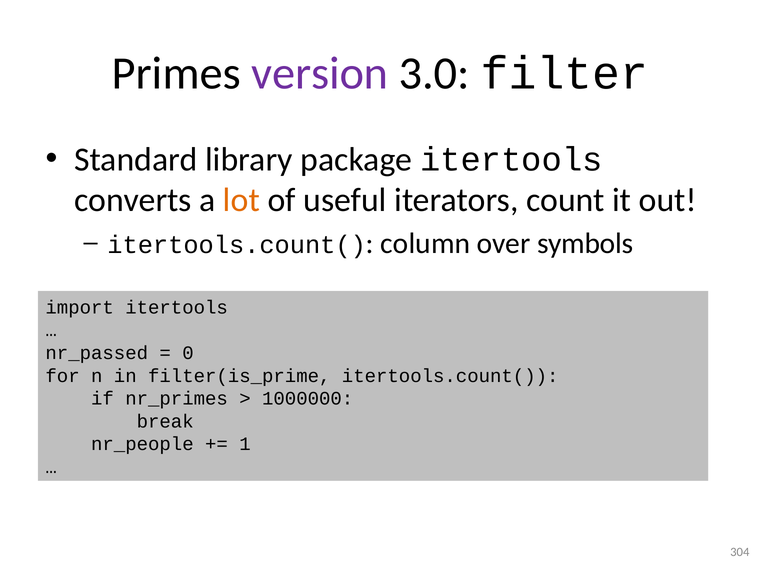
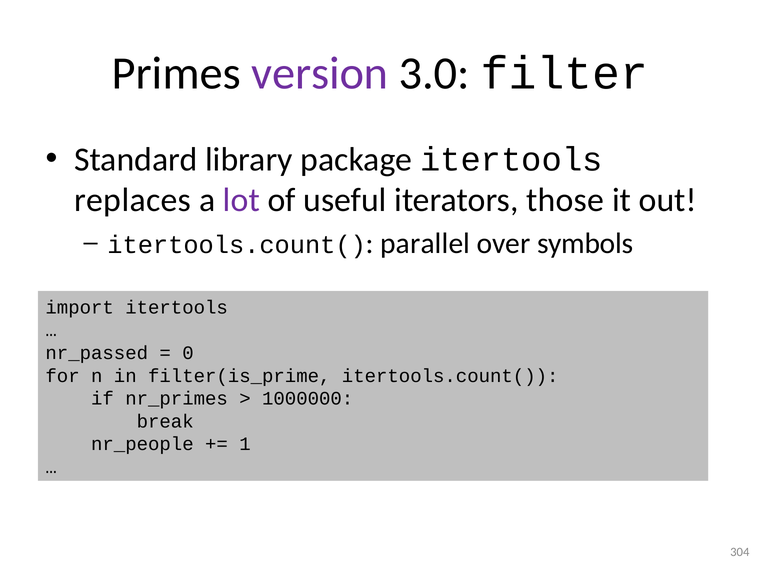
converts: converts -> replaces (133, 200)
lot colour: orange -> purple (241, 200)
count: count -> those (565, 200)
column: column -> parallel (425, 244)
